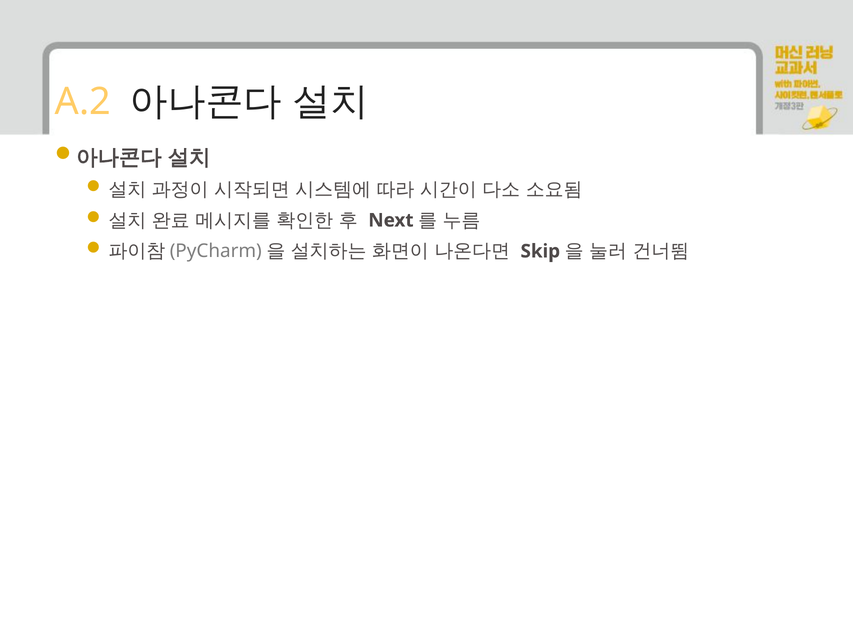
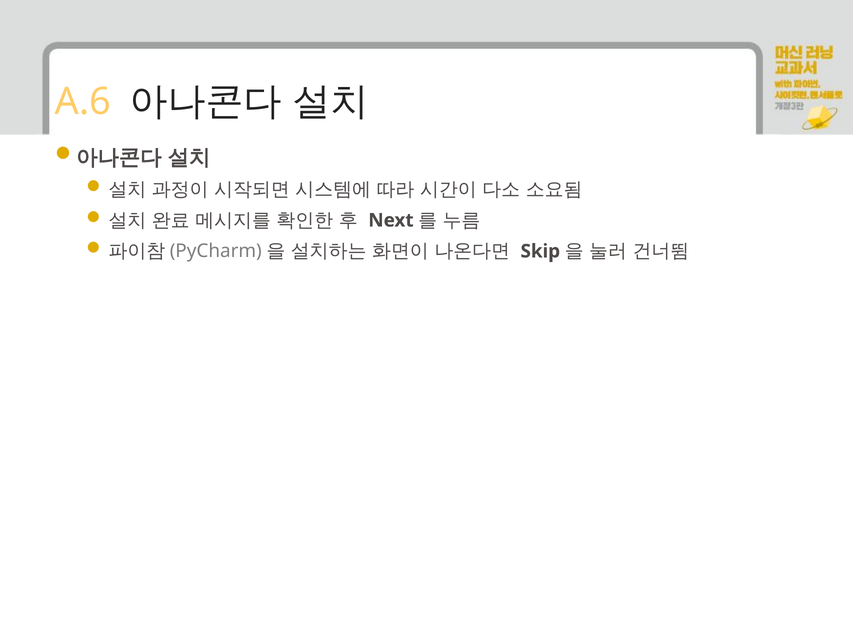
A.2: A.2 -> A.6 (83, 101)
